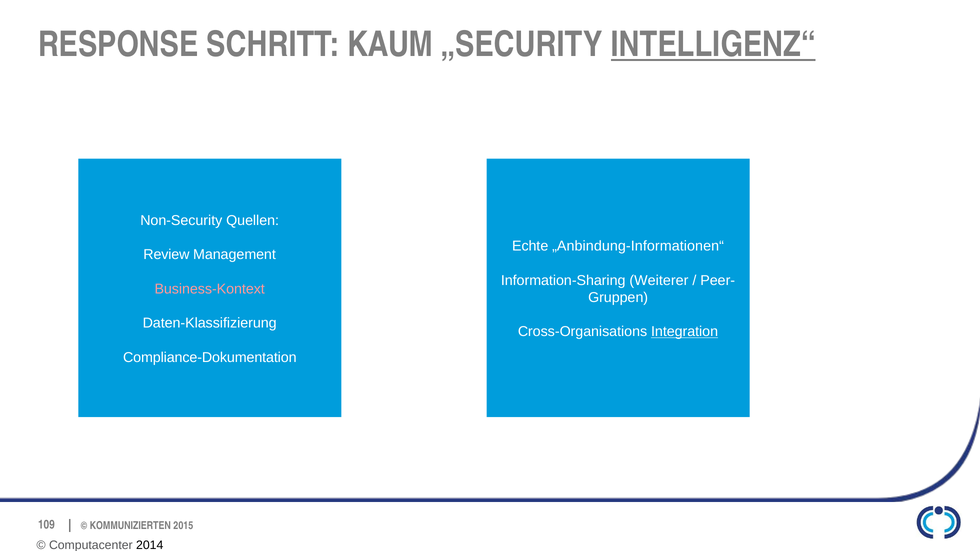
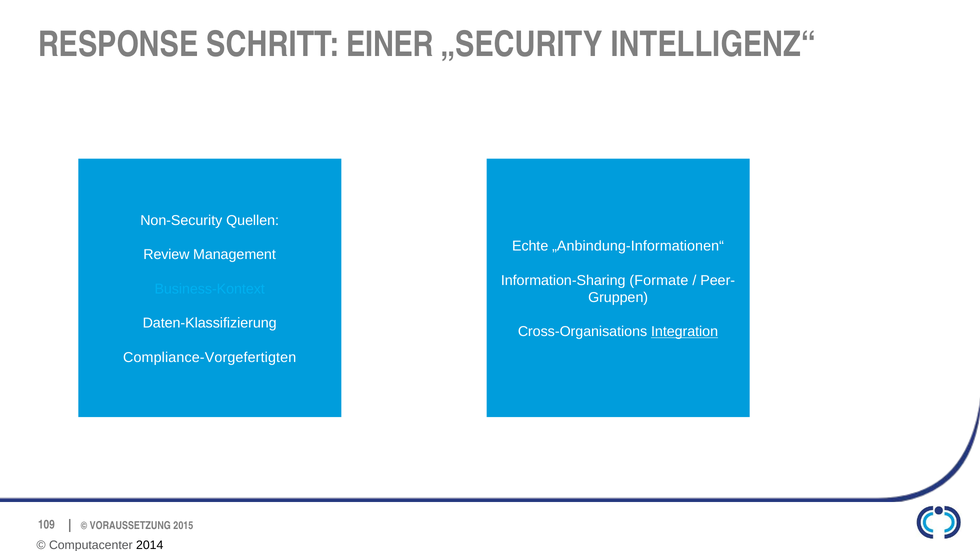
KAUM: KAUM -> EINER (390, 45)
INTELLIGENZ“ underline: present -> none (713, 45)
Weiterer: Weiterer -> Formate (659, 280)
Business-Kontext colour: pink -> light blue (210, 289)
Compliance-Dokumentation: Compliance-Dokumentation -> Compliance-Vorgefertigten (210, 358)
KOMMUNIZIERTEN: KOMMUNIZIERTEN -> VORAUSSETZUNG (130, 526)
